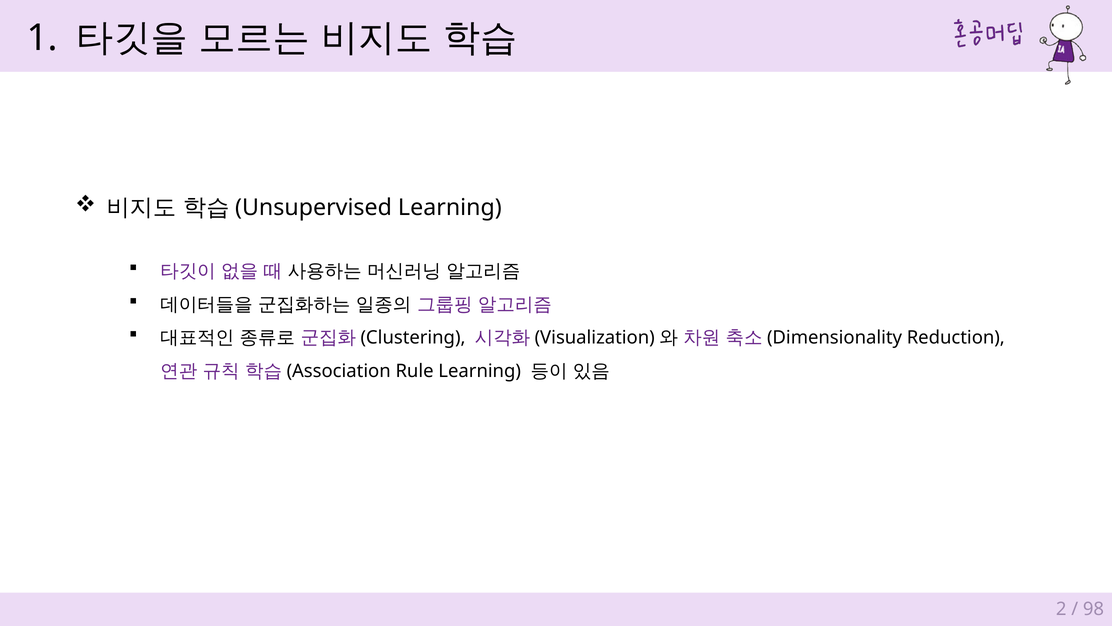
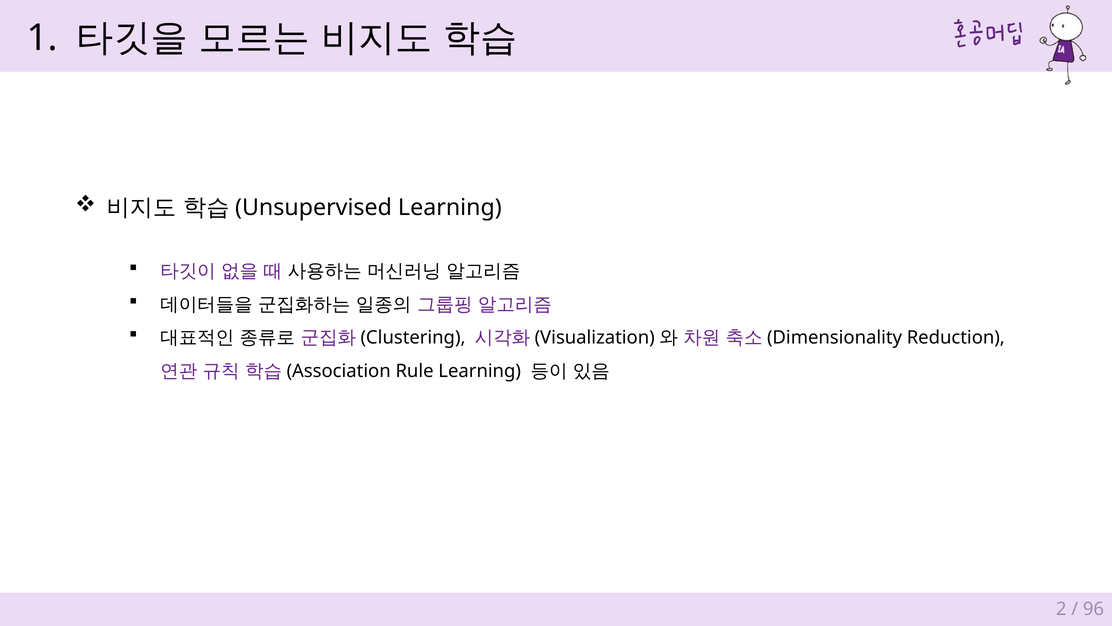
98: 98 -> 96 (1093, 609)
